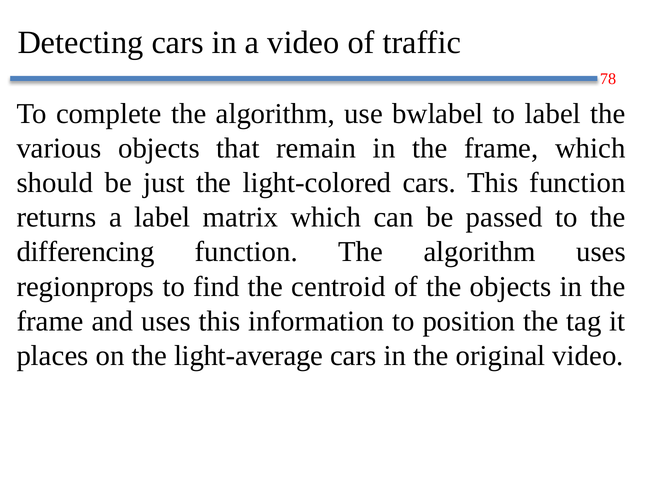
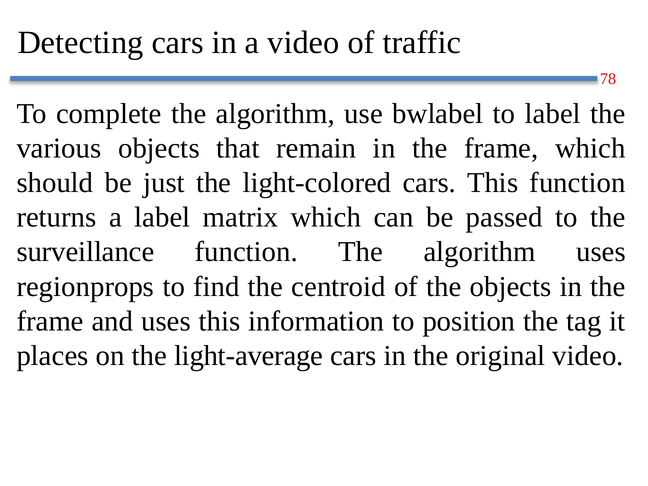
differencing: differencing -> surveillance (85, 252)
